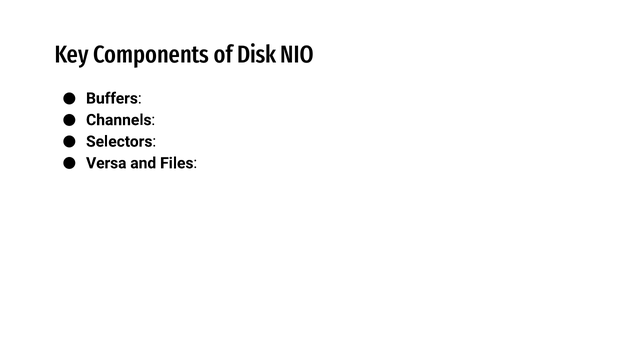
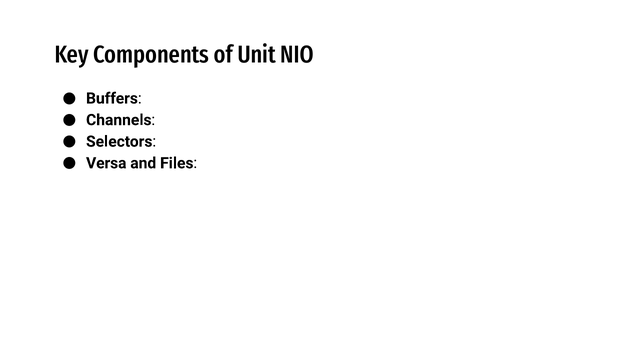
Disk: Disk -> Unit (257, 55)
